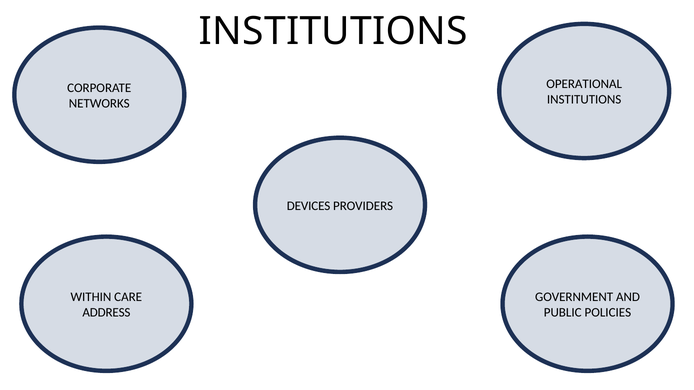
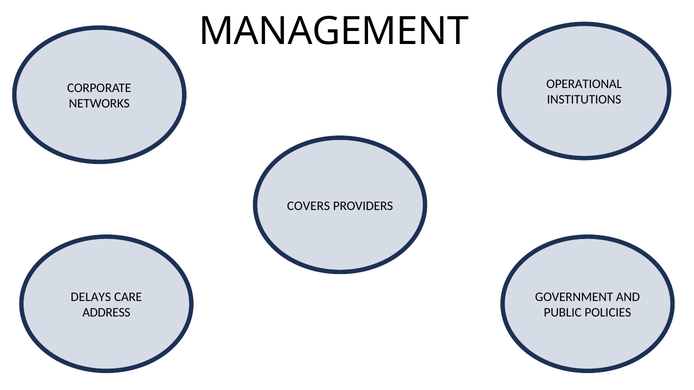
INSTITUTIONS: INSTITUTIONS -> MANAGEMENT (334, 31)
DEVICES: DEVICES -> COVERS (308, 206)
WITHIN: WITHIN -> DELAYS (91, 297)
